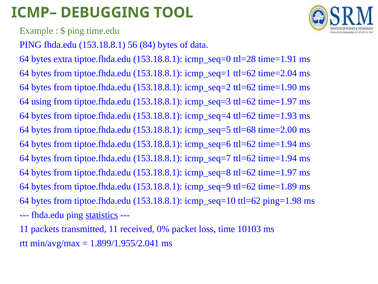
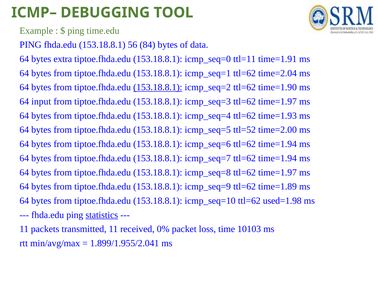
ttl=28: ttl=28 -> ttl=11 (245, 59)
153.18.8.1 underline: none -> present (158, 87)
using: using -> input (41, 101)
ttl=68: ttl=68 -> ttl=52 (245, 130)
ping=1.98: ping=1.98 -> used=1.98 (282, 200)
